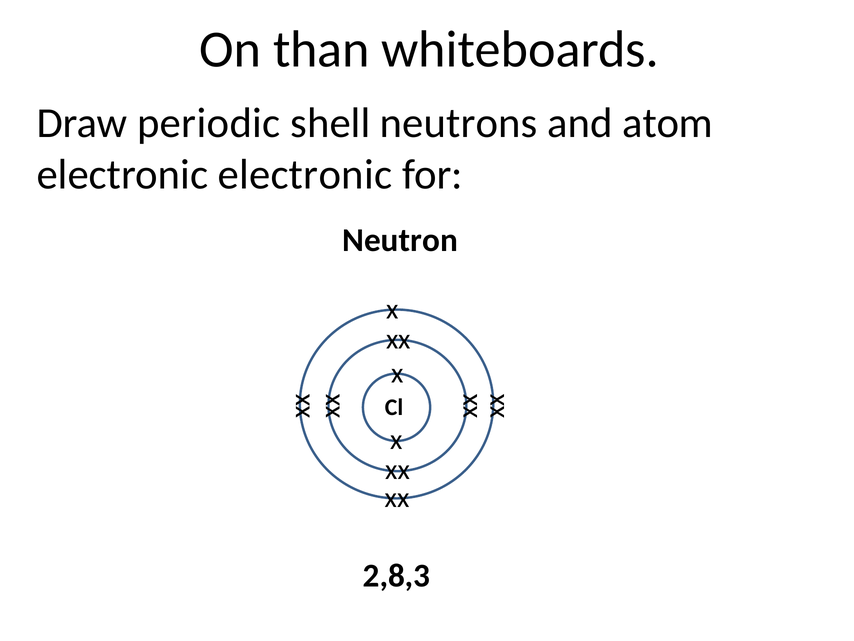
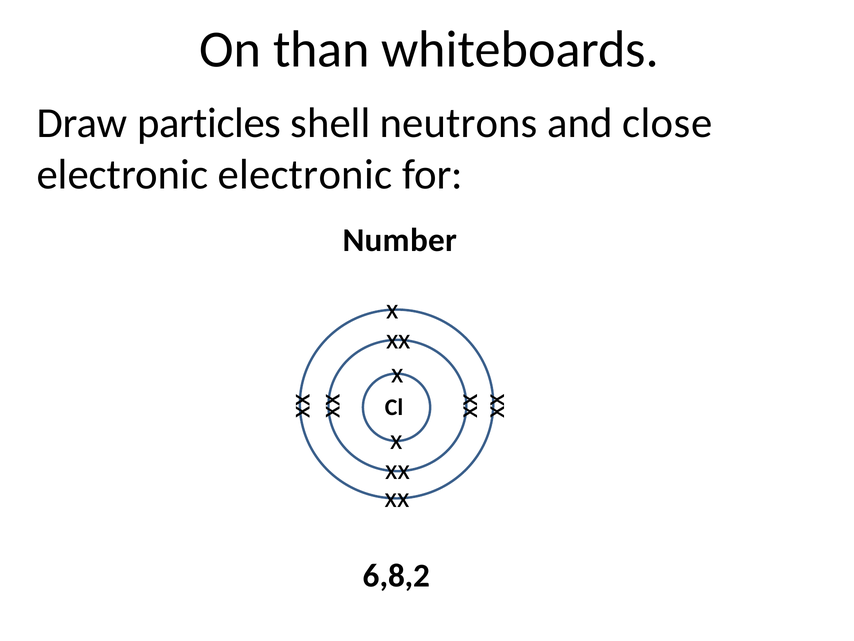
periodic: periodic -> particles (209, 123)
atom: atom -> close (667, 123)
Neutron: Neutron -> Number (400, 240)
2,8,3: 2,8,3 -> 6,8,2 (397, 575)
